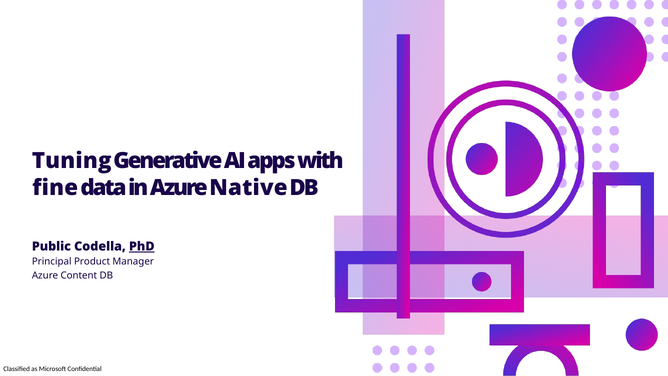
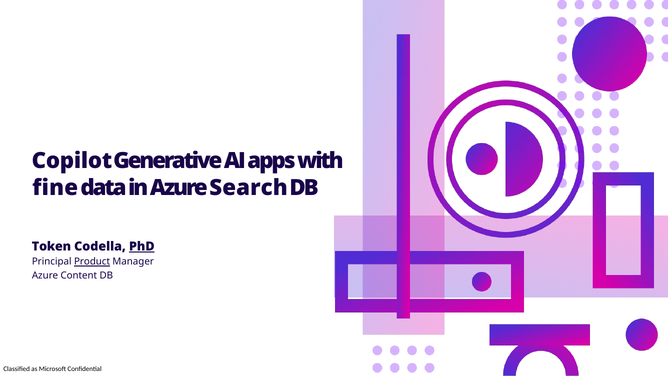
Tuning: Tuning -> Copilot (72, 161)
Native: Native -> Search (249, 188)
Public: Public -> Token (51, 246)
Product underline: none -> present (92, 262)
